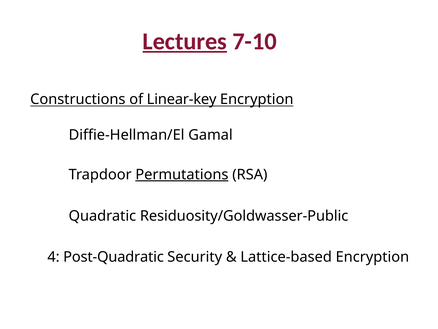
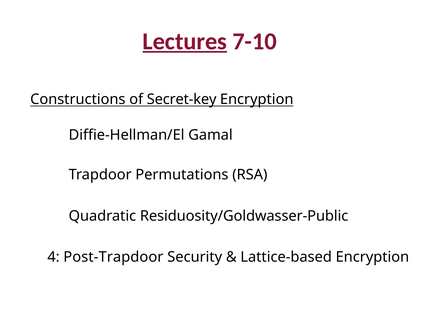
Linear-key: Linear-key -> Secret-key (182, 99)
Permutations underline: present -> none (182, 174)
Post-Quadratic: Post-Quadratic -> Post-Trapdoor (113, 257)
